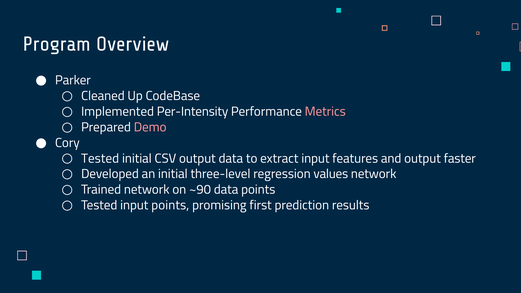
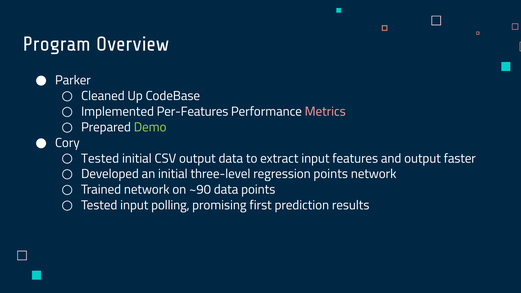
Per-Intensity: Per-Intensity -> Per-Features (193, 112)
Demo colour: pink -> light green (150, 127)
regression values: values -> points (331, 174)
input points: points -> polling (170, 205)
